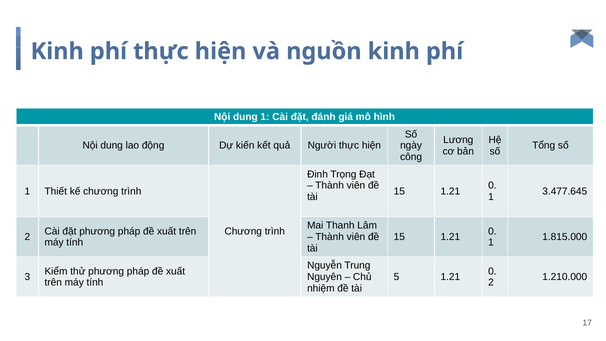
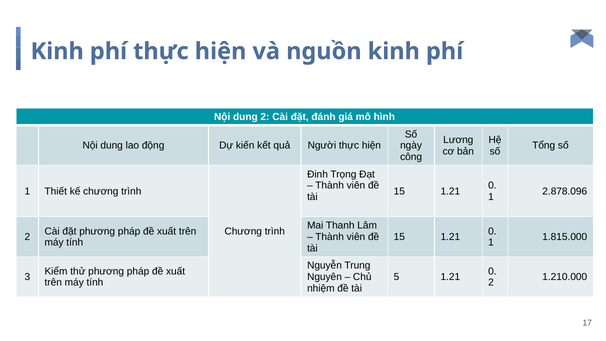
dung 1: 1 -> 2 (265, 117)
3.477.645: 3.477.645 -> 2.878.096 (565, 191)
